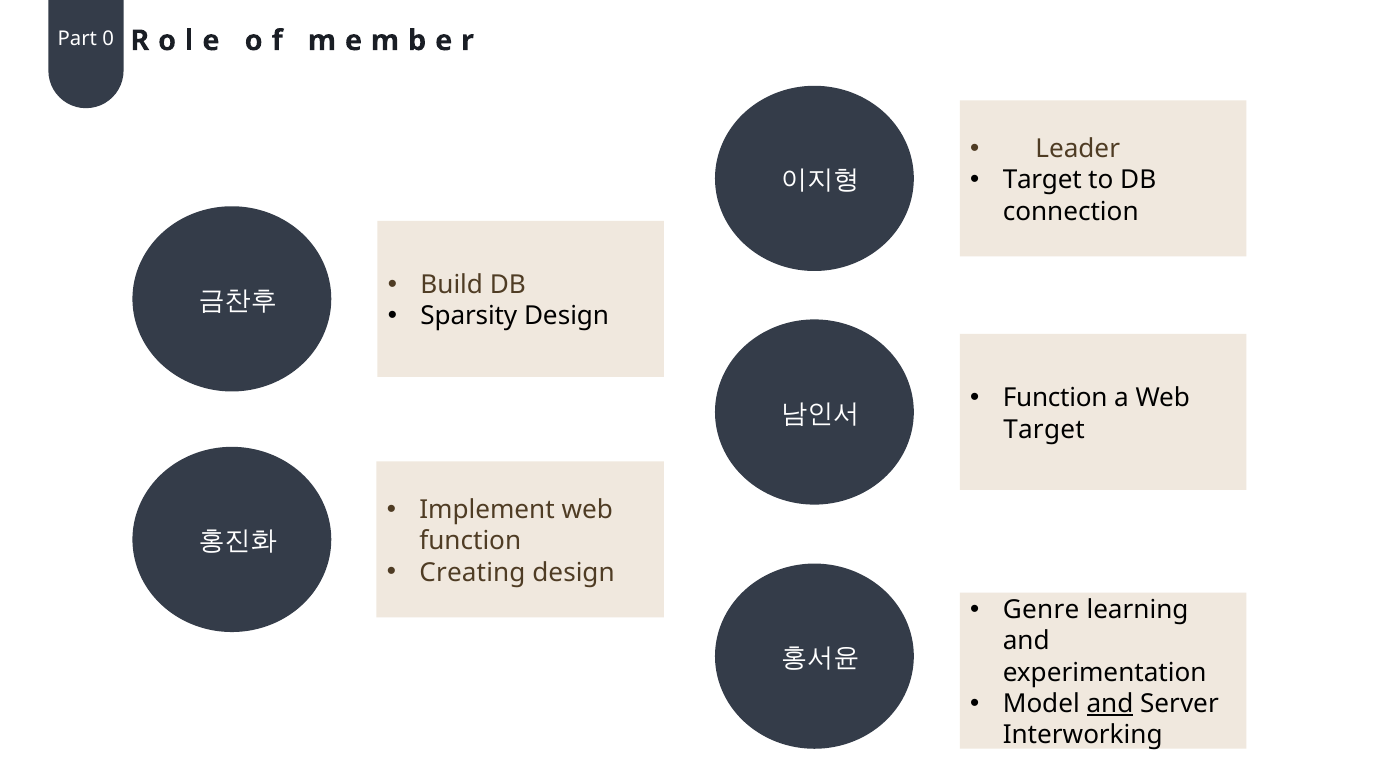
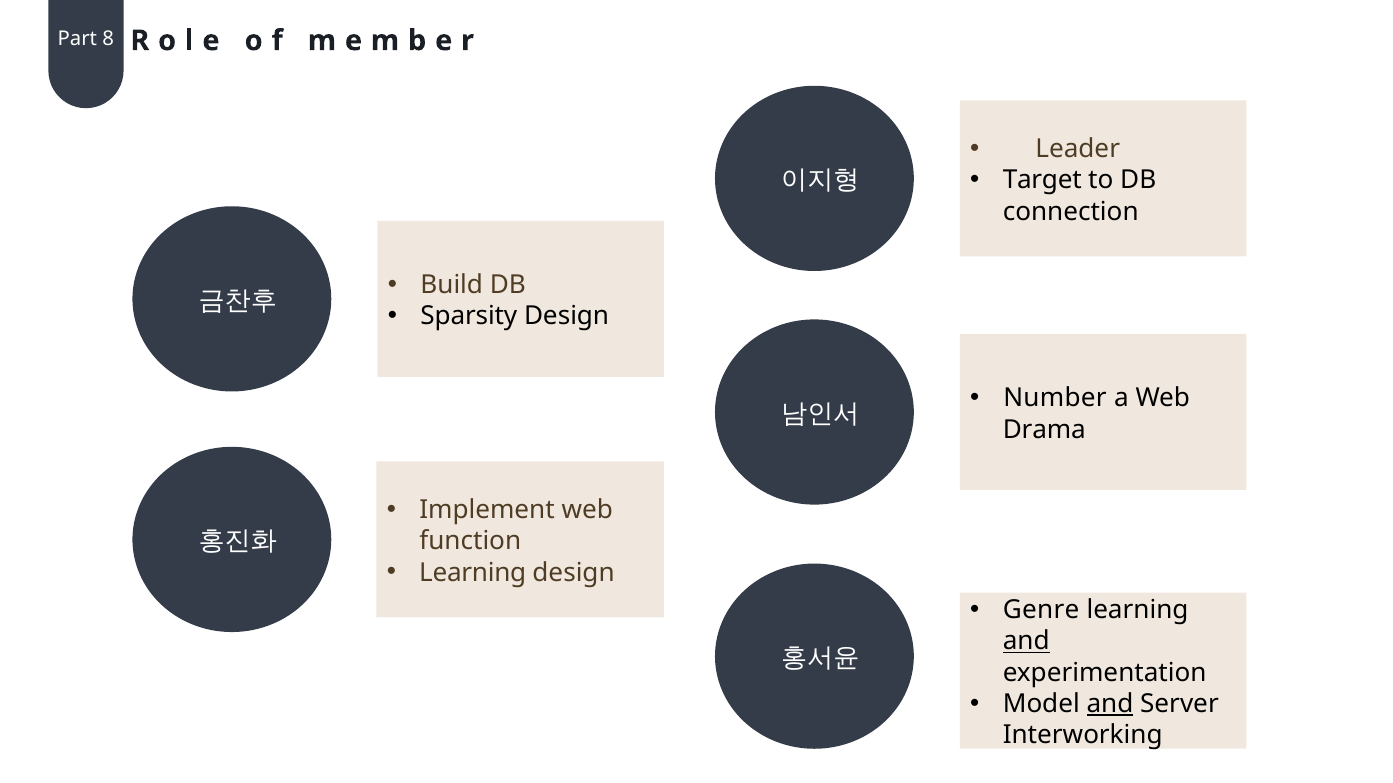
0: 0 -> 8 (108, 39)
Function: Function -> Number (1055, 398)
Target: Target -> Drama (1044, 430)
Creating: Creating -> Learning (473, 573)
and underline: none -> present (1026, 642)
